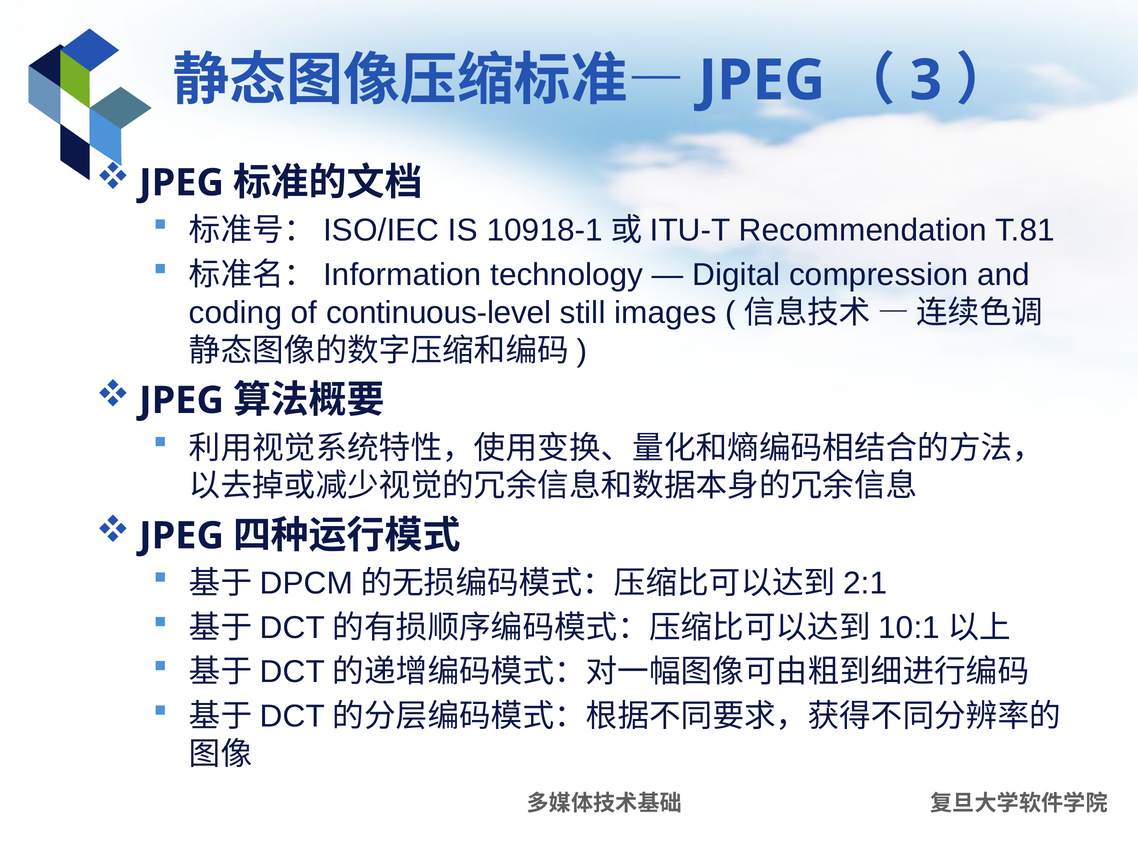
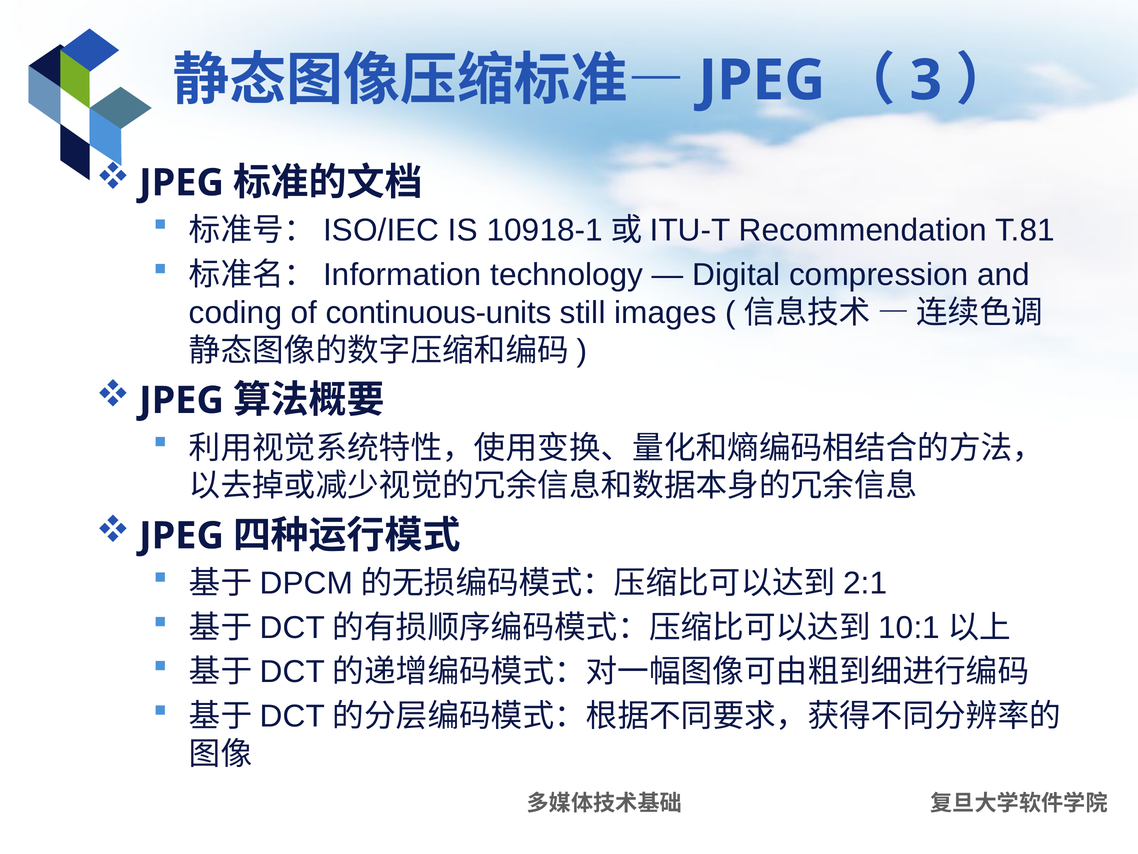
continuous-level: continuous-level -> continuous-units (439, 313)
